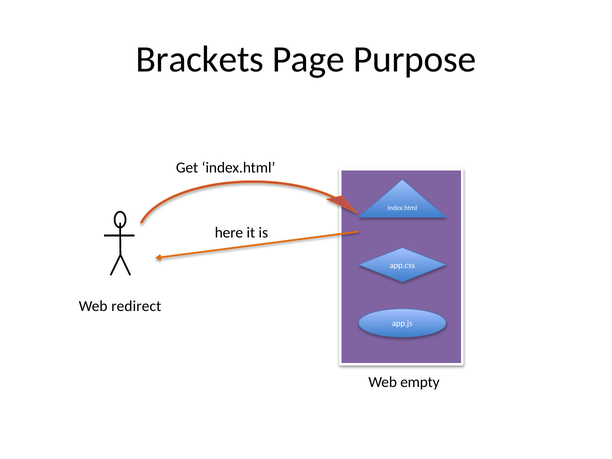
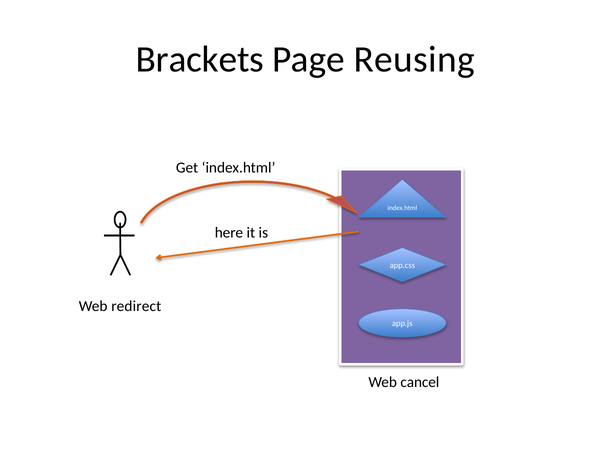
Purpose: Purpose -> Reusing (414, 59)
empty: empty -> cancel (420, 382)
